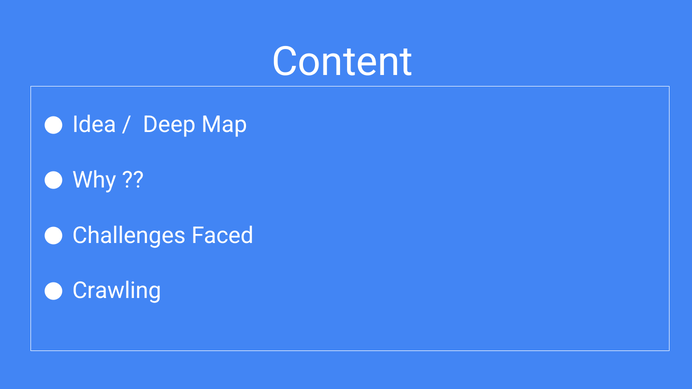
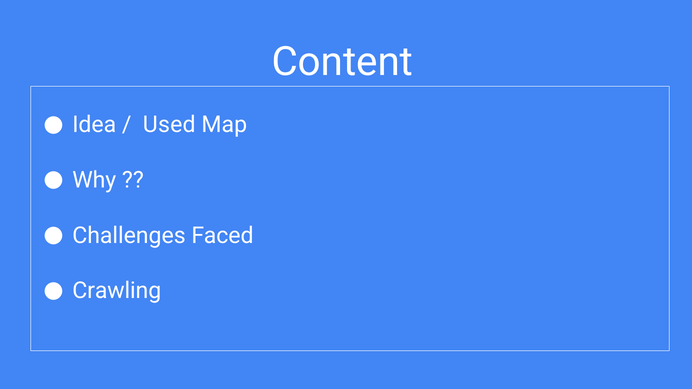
Deep: Deep -> Used (169, 125)
